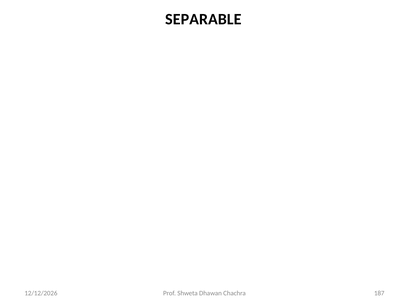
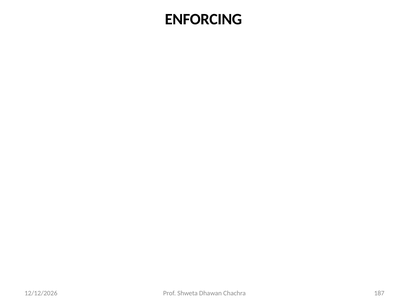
SEPARABLE: SEPARABLE -> ENFORCING (203, 19)
